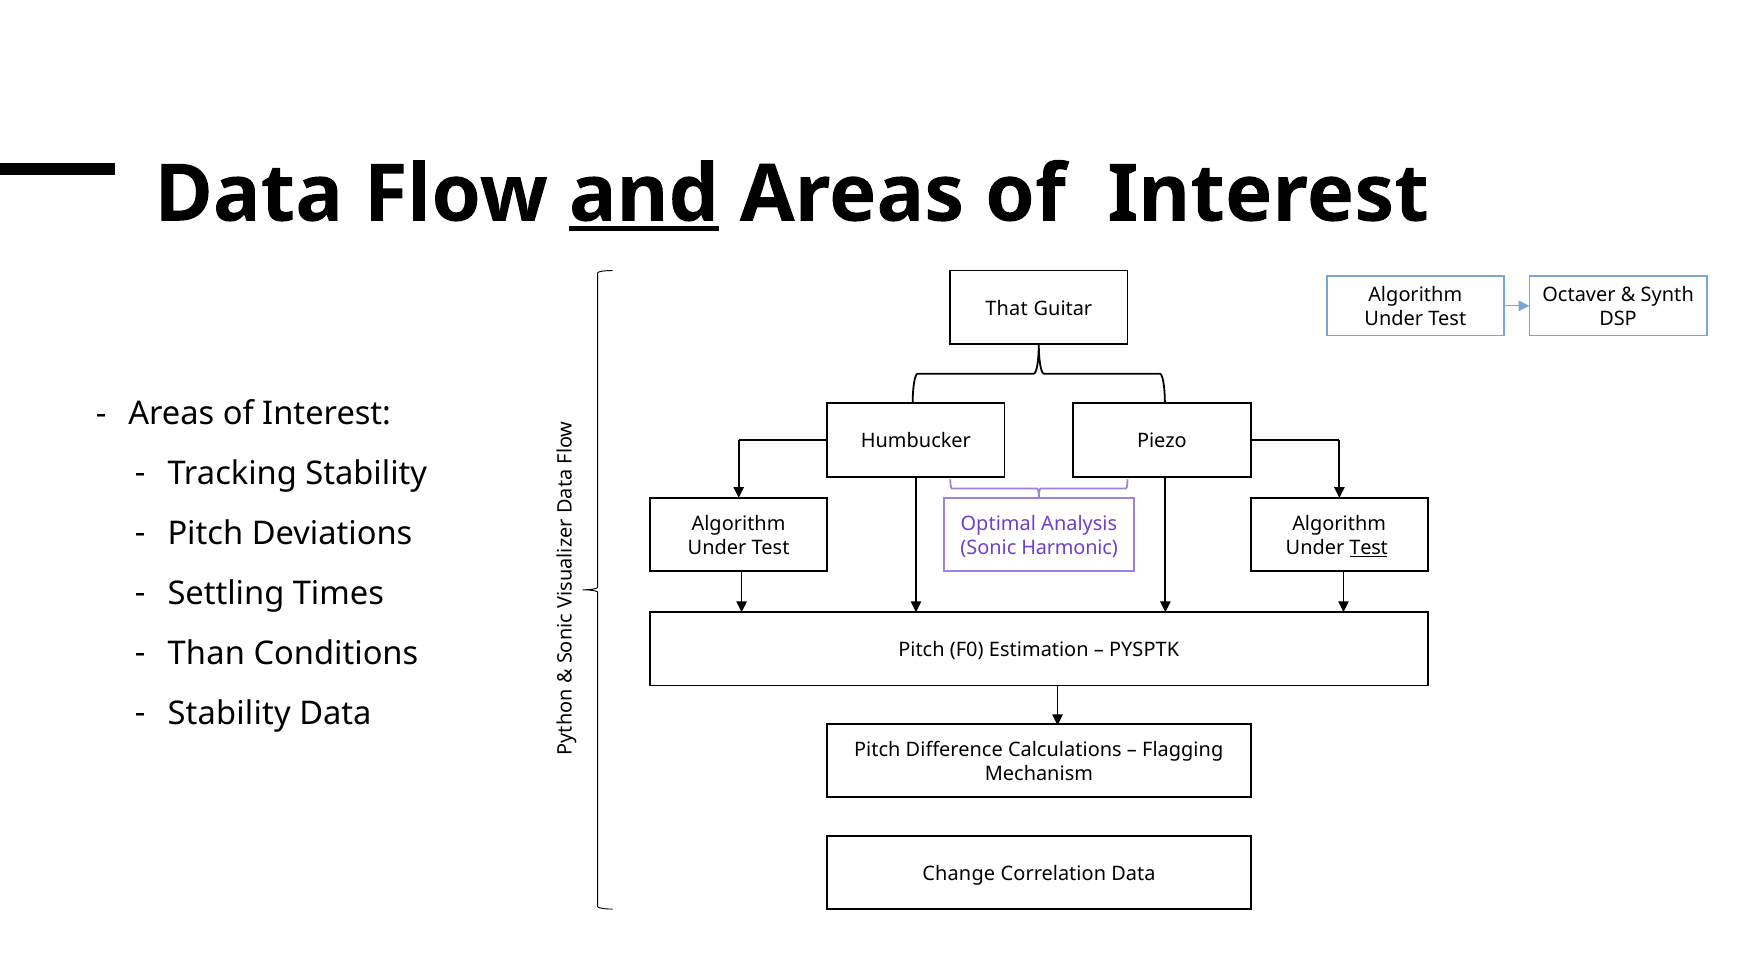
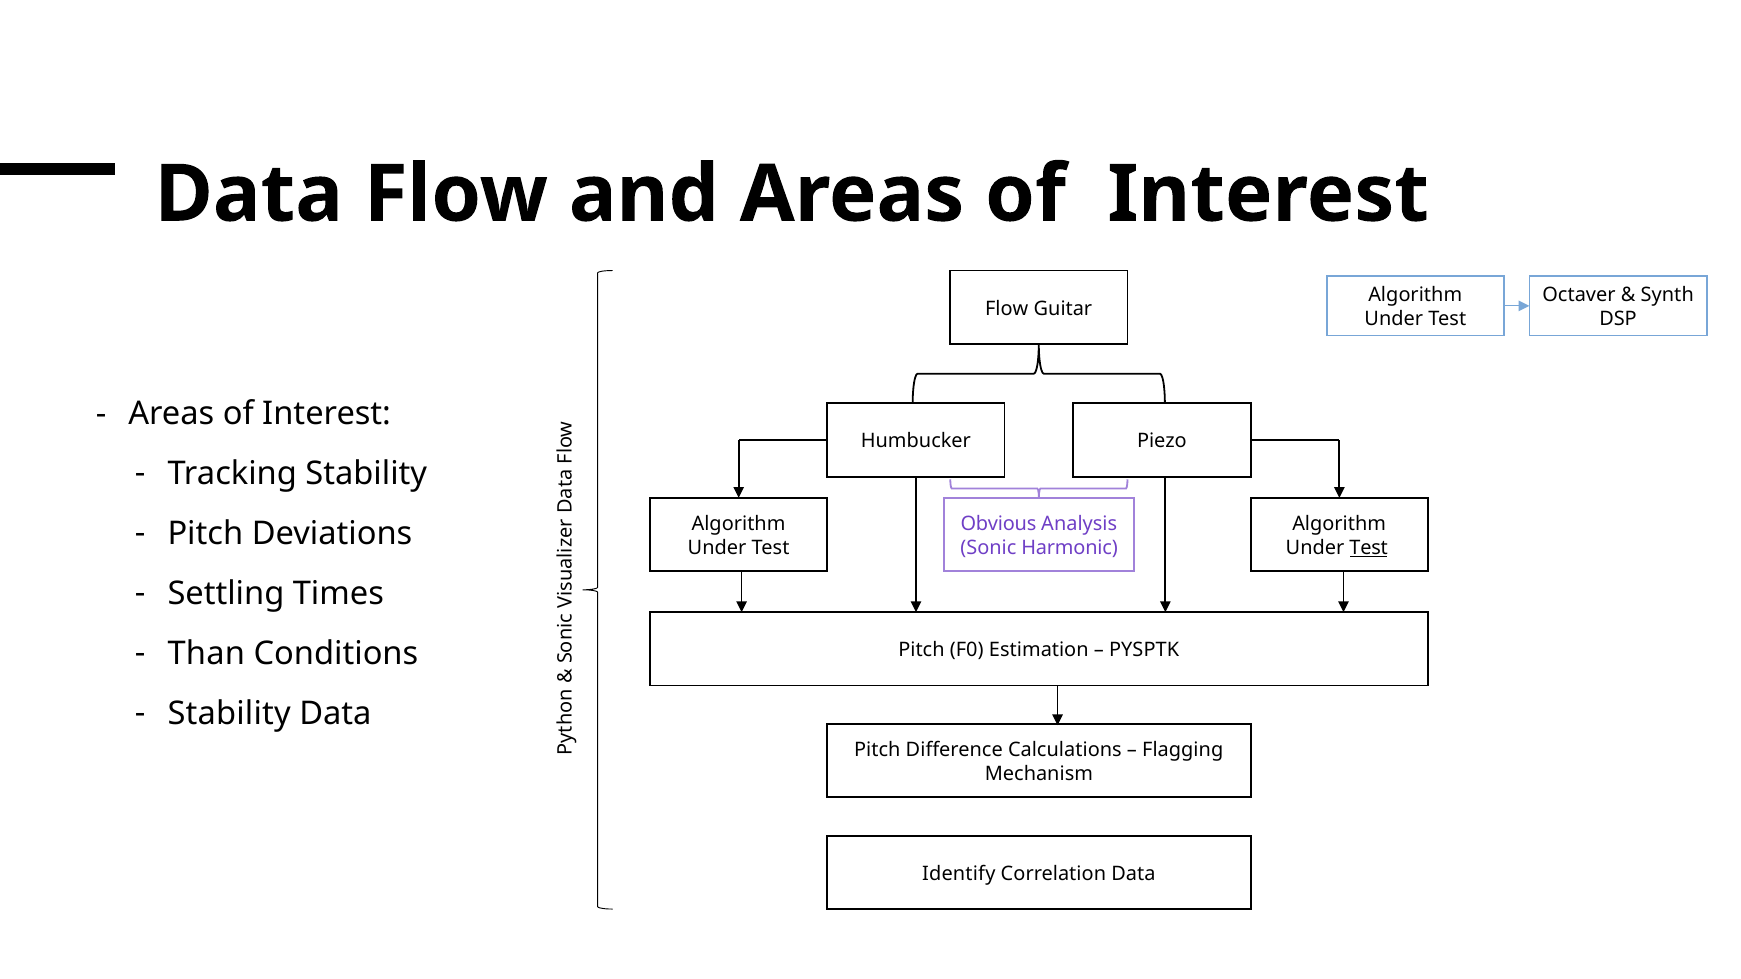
and underline: present -> none (644, 195)
That: That -> Flow (1007, 309)
Optimal: Optimal -> Obvious (998, 524)
Change: Change -> Identify (959, 874)
